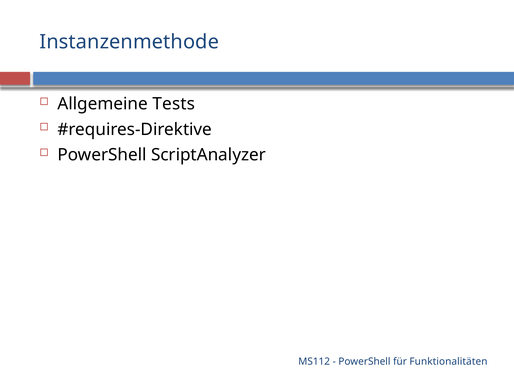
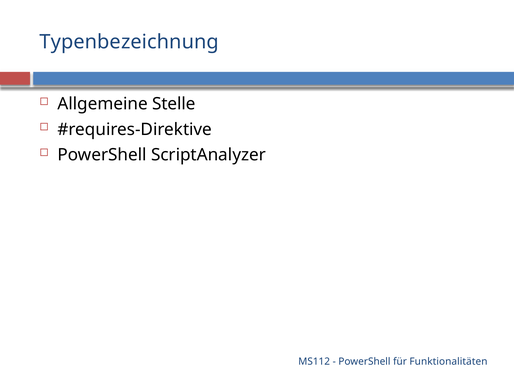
Instanzenmethode: Instanzenmethode -> Typenbezeichnung (129, 42)
Tests: Tests -> Stelle (174, 104)
